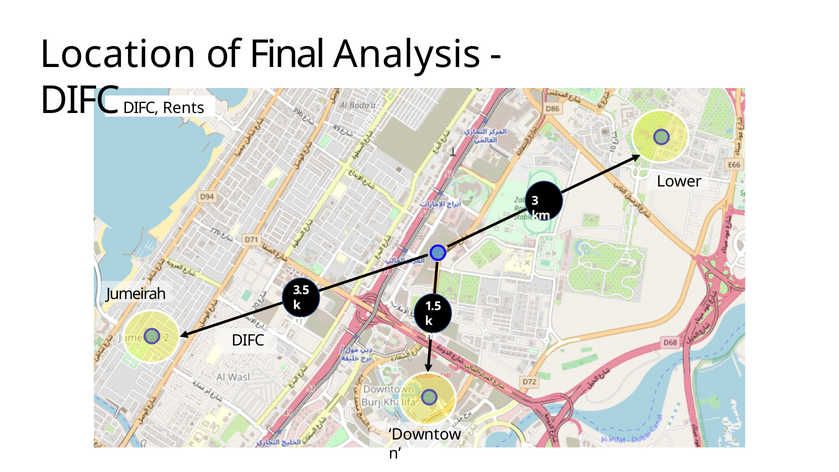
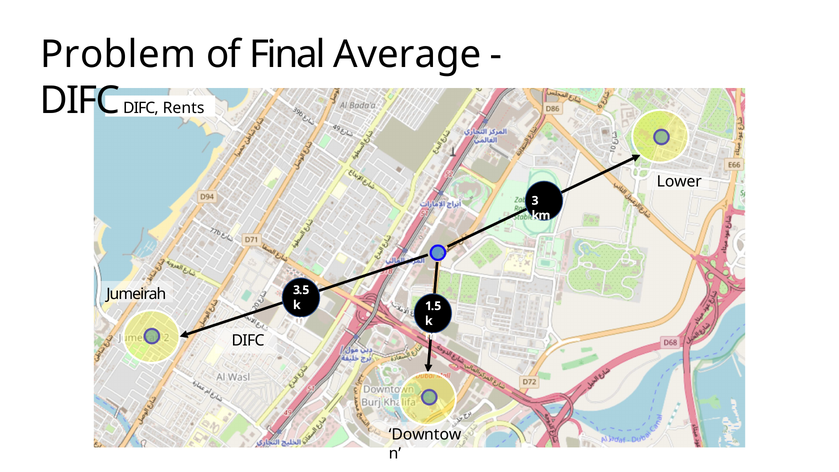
Location: Location -> Problem (118, 55)
Analysis: Analysis -> Average (407, 55)
